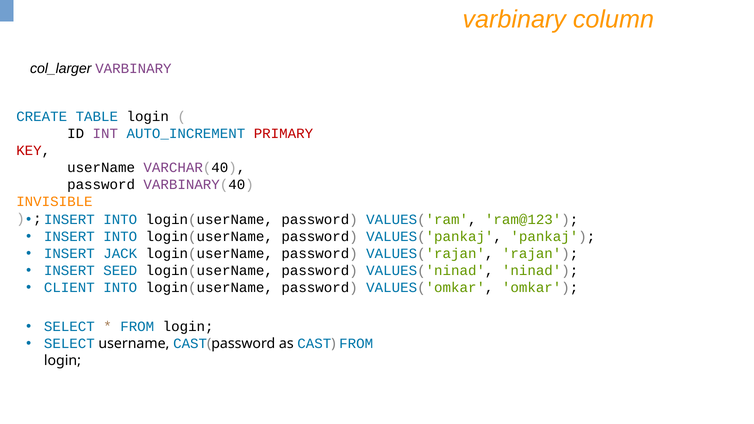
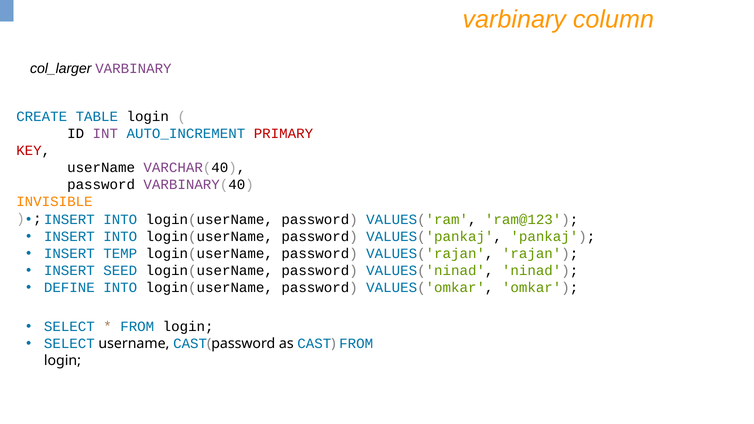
JACK: JACK -> TEMP (120, 254)
CLIENT: CLIENT -> DEFINE (69, 288)
